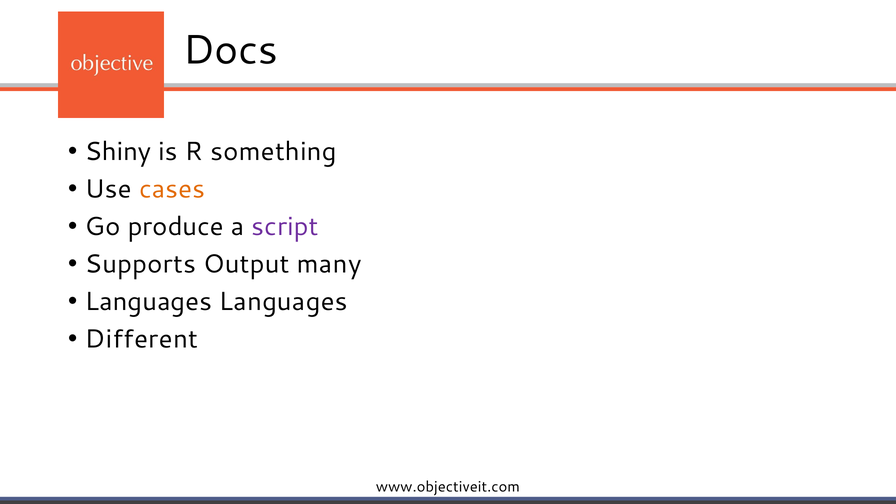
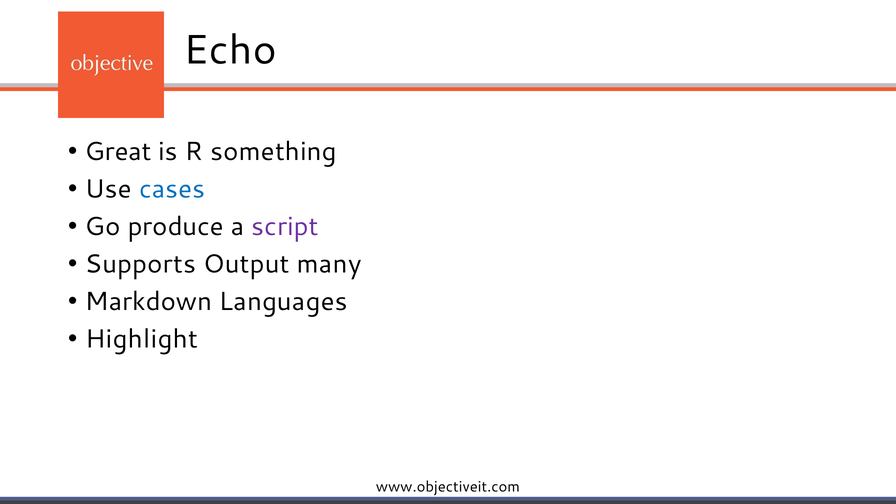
Docs: Docs -> Echo (230, 50)
Shiny: Shiny -> Great (118, 151)
cases colour: orange -> blue (172, 189)
Languages: Languages -> Markdown (149, 302)
Different: Different -> Highlight (142, 339)
